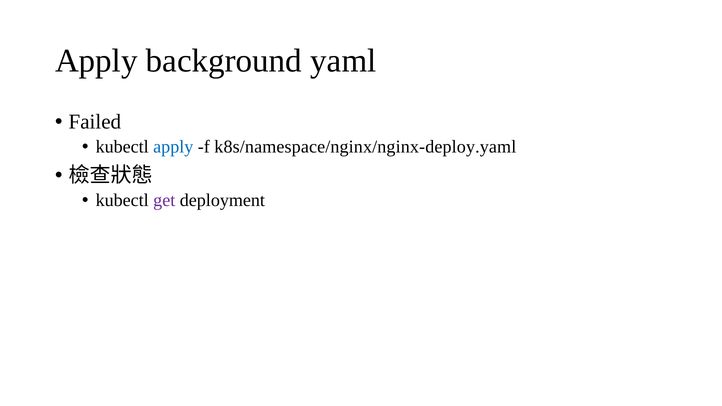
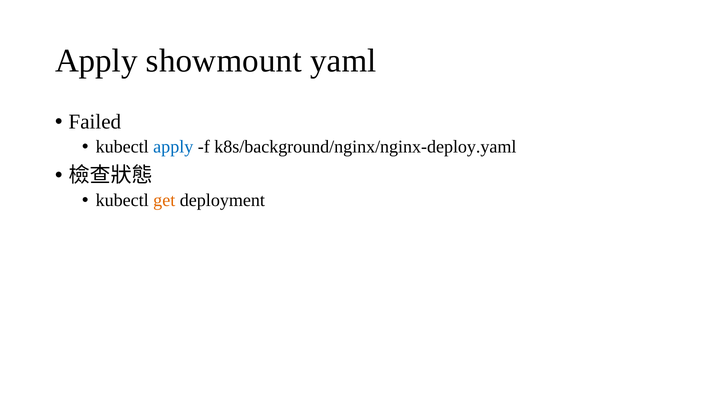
background: background -> showmount (224, 61)
k8s/namespace/nginx/nginx-deploy.yaml: k8s/namespace/nginx/nginx-deploy.yaml -> k8s/background/nginx/nginx-deploy.yaml (365, 147)
get colour: purple -> orange (164, 200)
